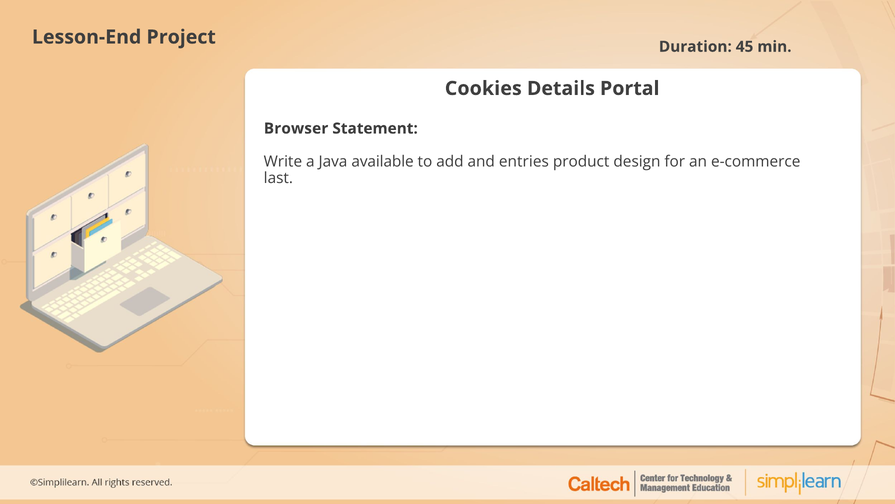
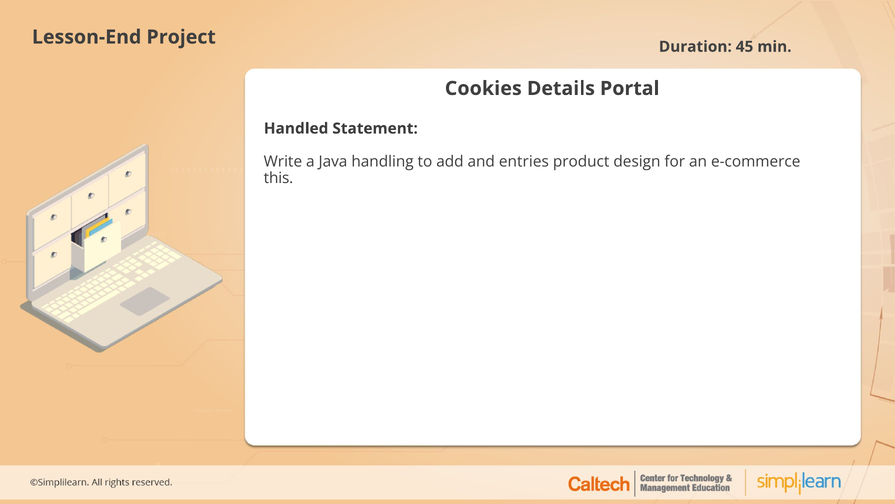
Browser: Browser -> Handled (296, 128)
available: available -> handling (383, 162)
last: last -> this (278, 178)
